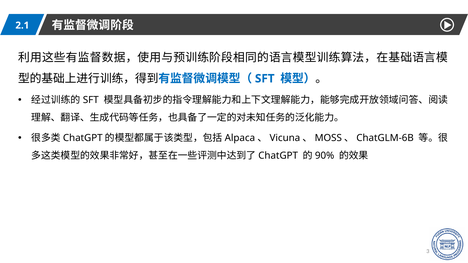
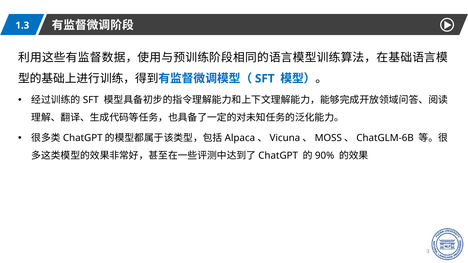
2.1: 2.1 -> 1.3 (22, 25)
